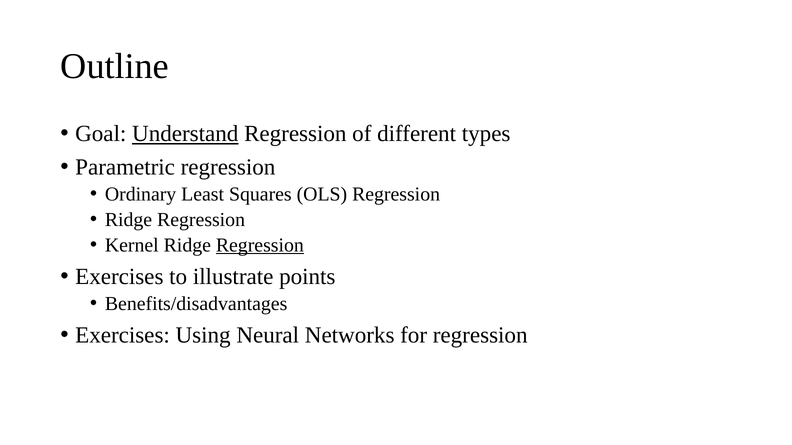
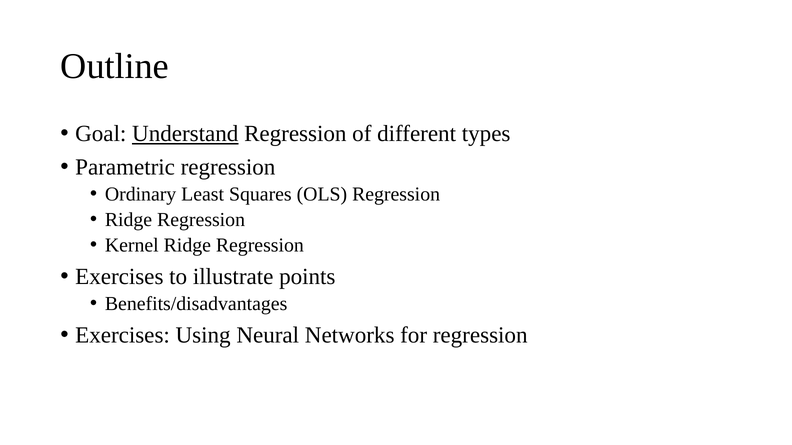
Regression underline: present -> none (260, 245)
